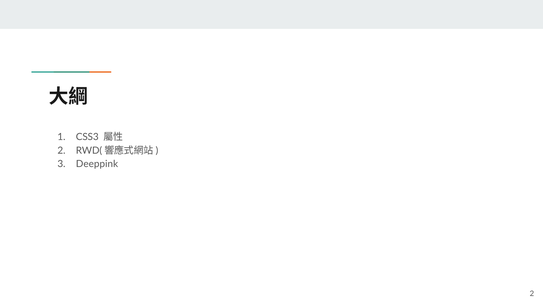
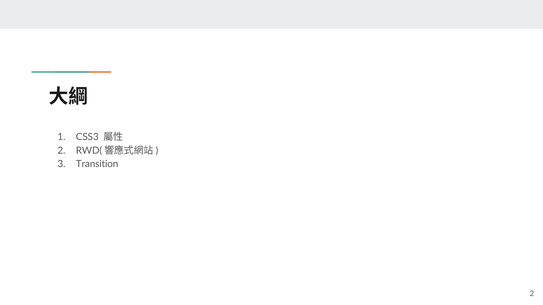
Deeppink: Deeppink -> Transition (97, 164)
